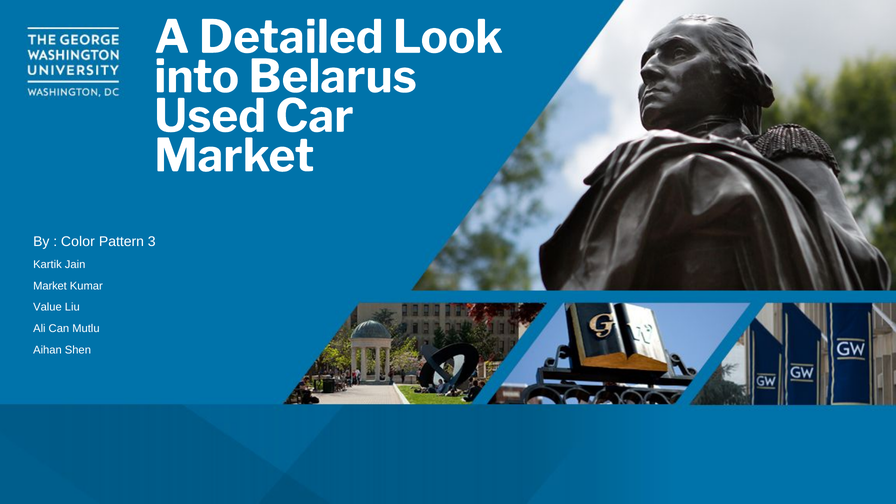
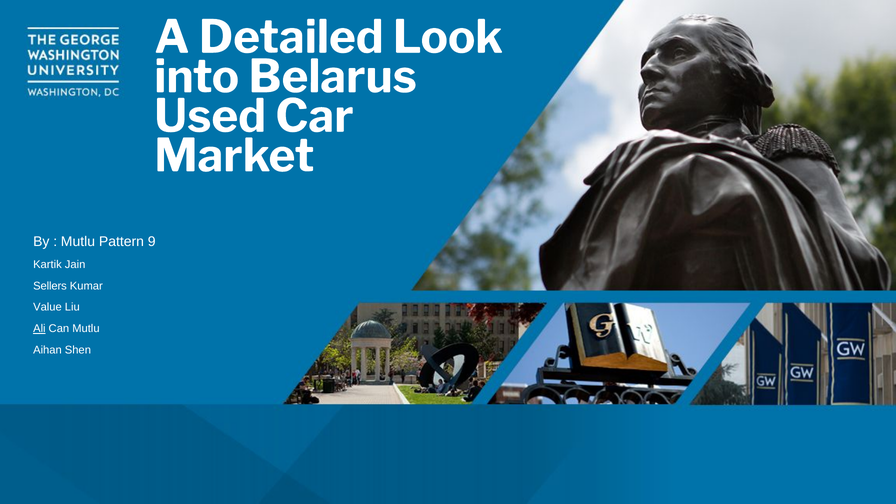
Color: Color -> Mutlu (78, 241)
3: 3 -> 9 (152, 241)
Market: Market -> Sellers (50, 286)
Ali underline: none -> present (39, 329)
